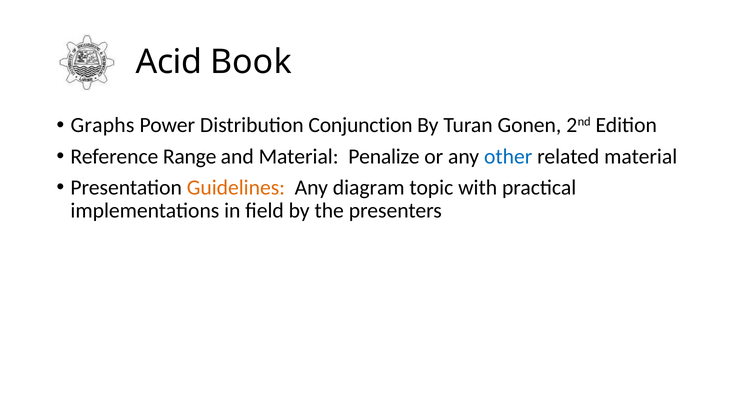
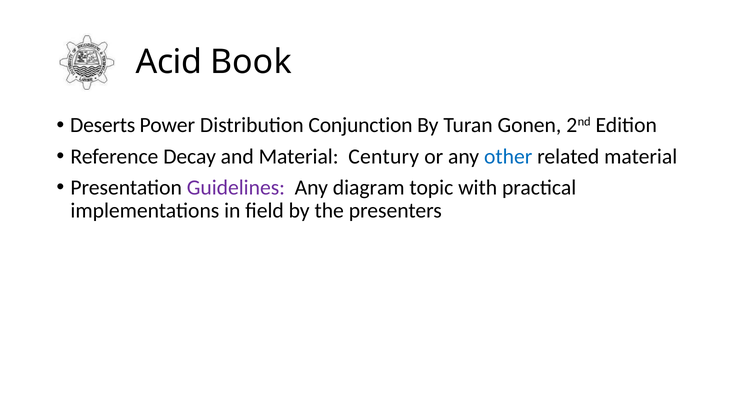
Graphs: Graphs -> Deserts (103, 125)
Range: Range -> Decay (190, 157)
Penalize: Penalize -> Century (384, 157)
Guidelines colour: orange -> purple (236, 188)
